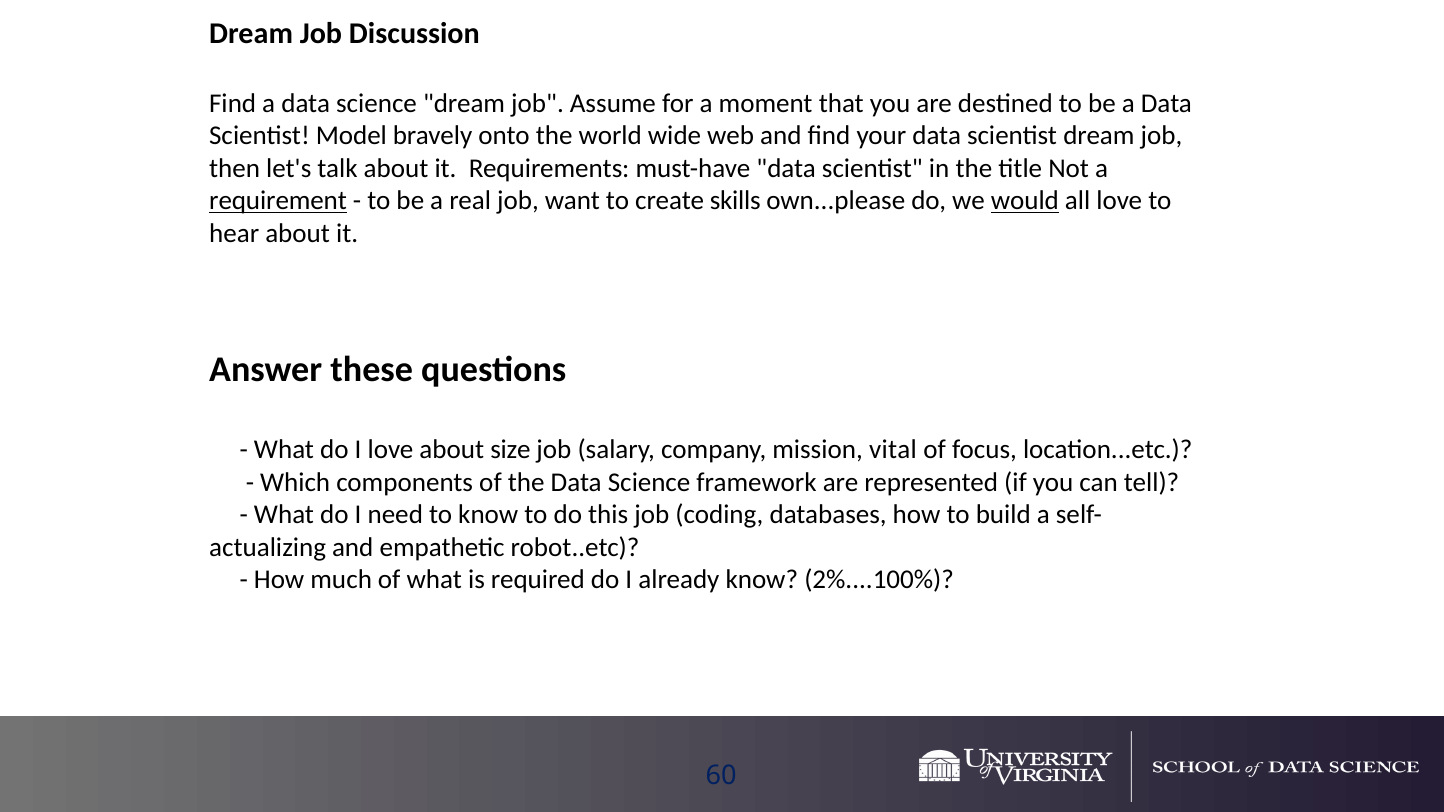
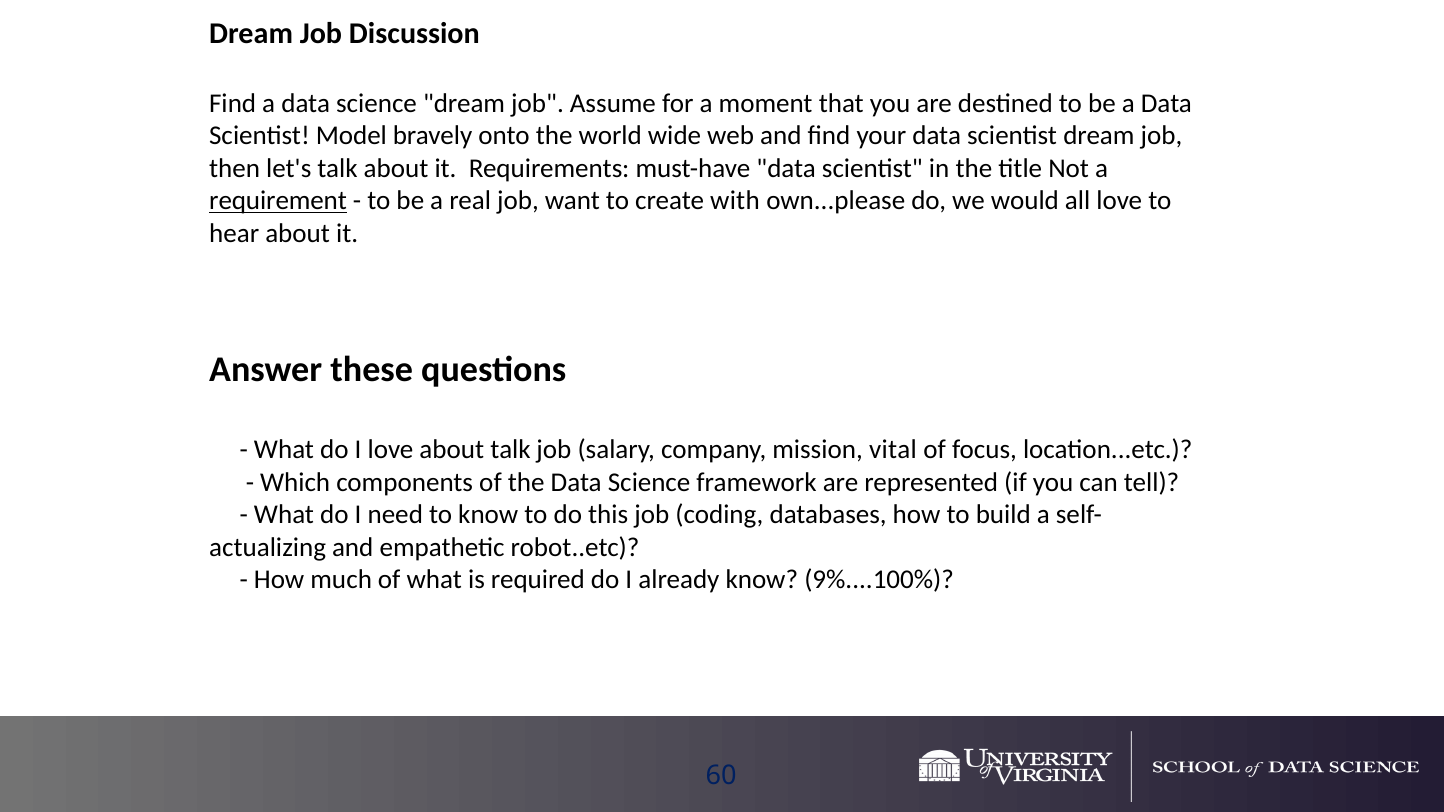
skills: skills -> with (735, 201)
would underline: present -> none (1025, 201)
about size: size -> talk (510, 450)
2%....100%: 2%....100% -> 9%....100% (879, 580)
